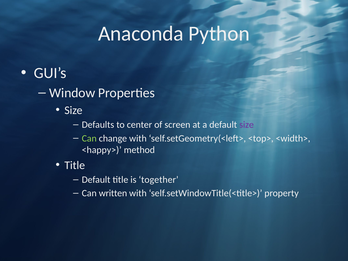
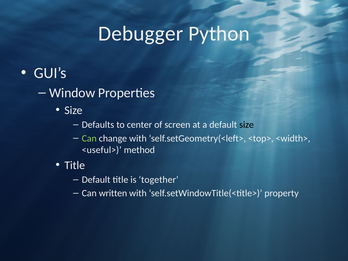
Anaconda: Anaconda -> Debugger (141, 34)
size colour: purple -> black (247, 125)
<happy>: <happy> -> <useful> (102, 150)
